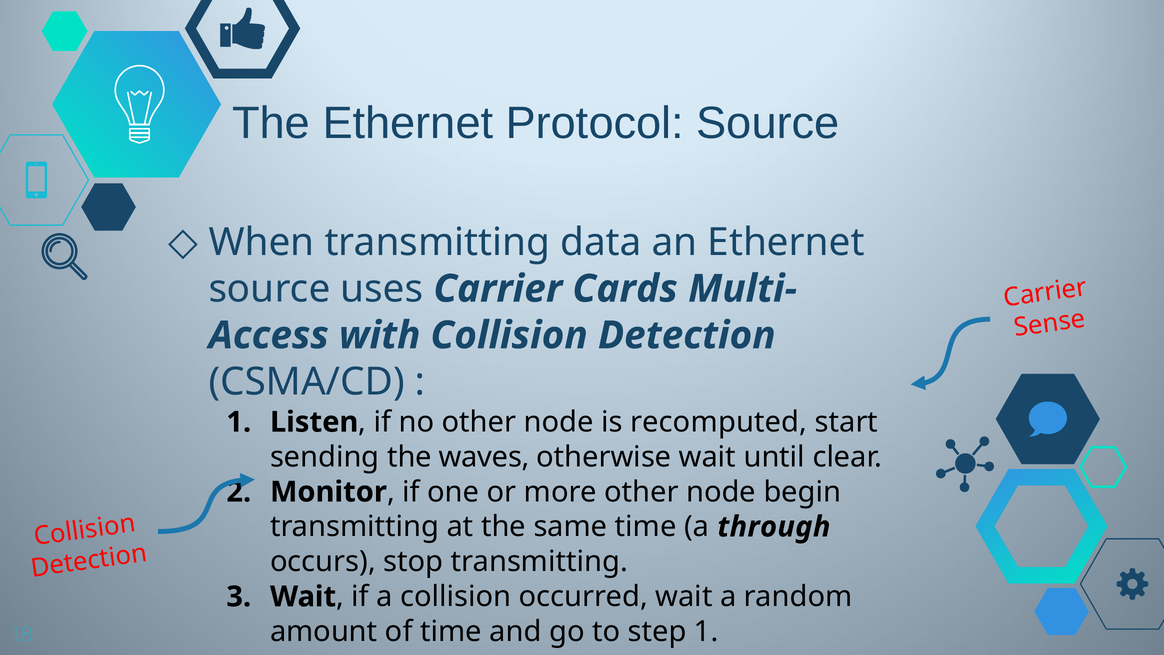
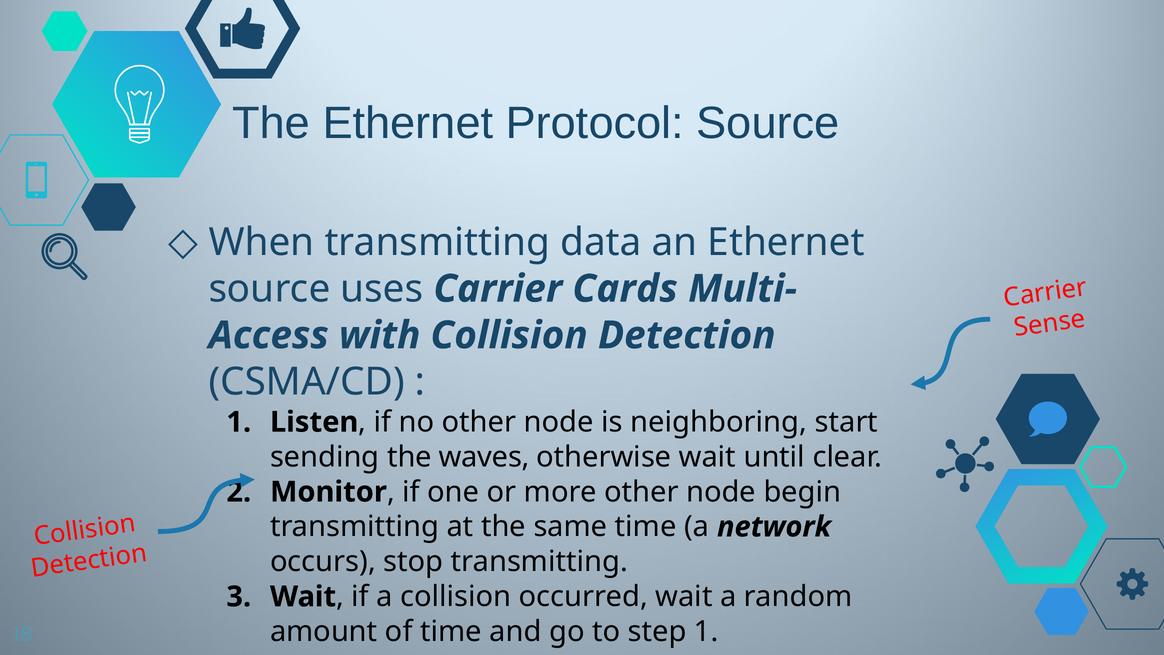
recomputed: recomputed -> neighboring (719, 422)
through: through -> network (774, 527)
